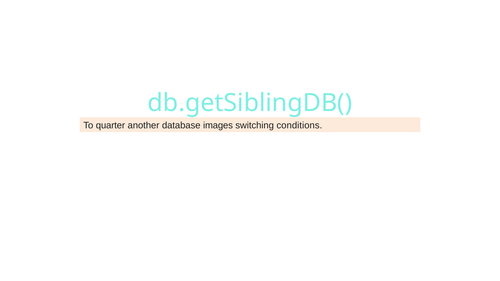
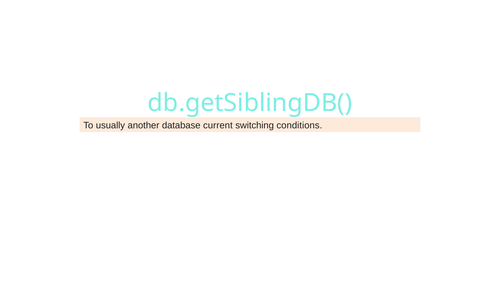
quarter: quarter -> usually (110, 126)
images: images -> current (218, 126)
